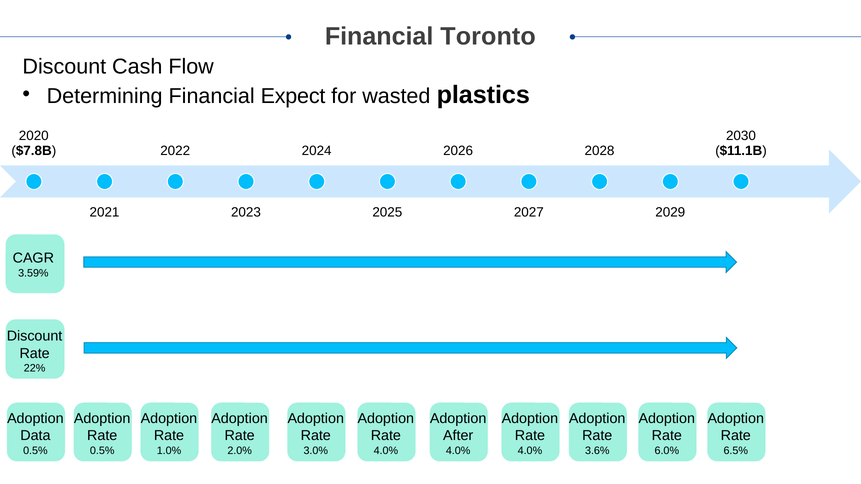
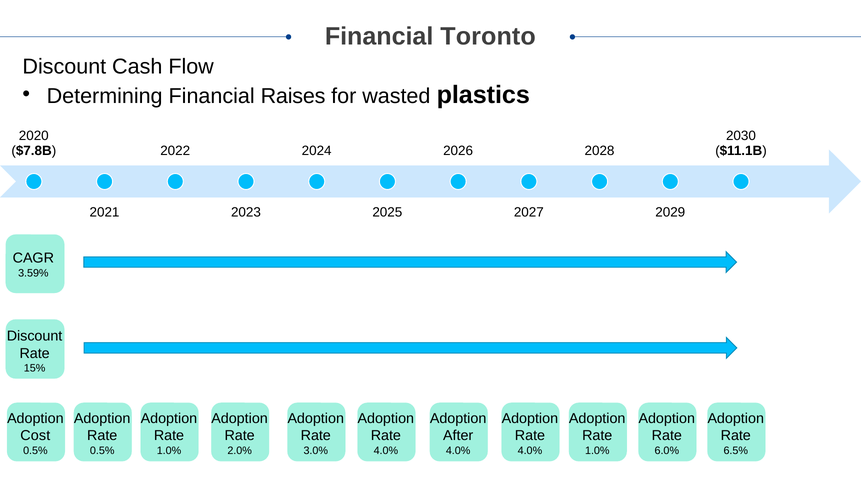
Expect: Expect -> Raises (293, 96)
22%: 22% -> 15% (35, 368)
Data: Data -> Cost (35, 436)
3.6%: 3.6% -> 1.0% (597, 451)
